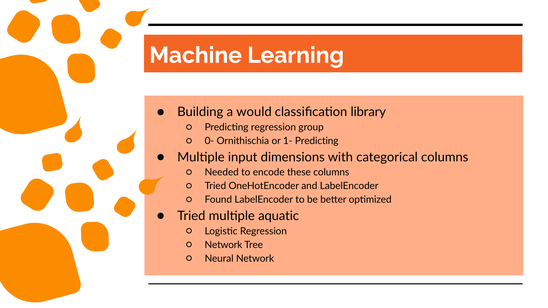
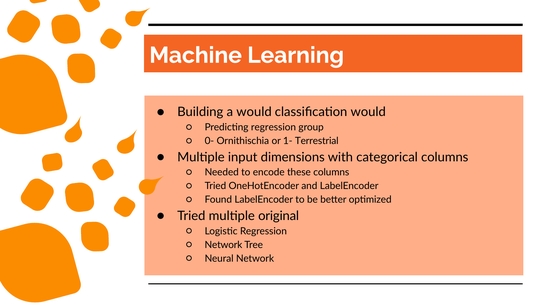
classification library: library -> would (368, 112)
1- Predicting: Predicting -> Terrestrial (317, 141)
aquatic: aquatic -> original (279, 216)
